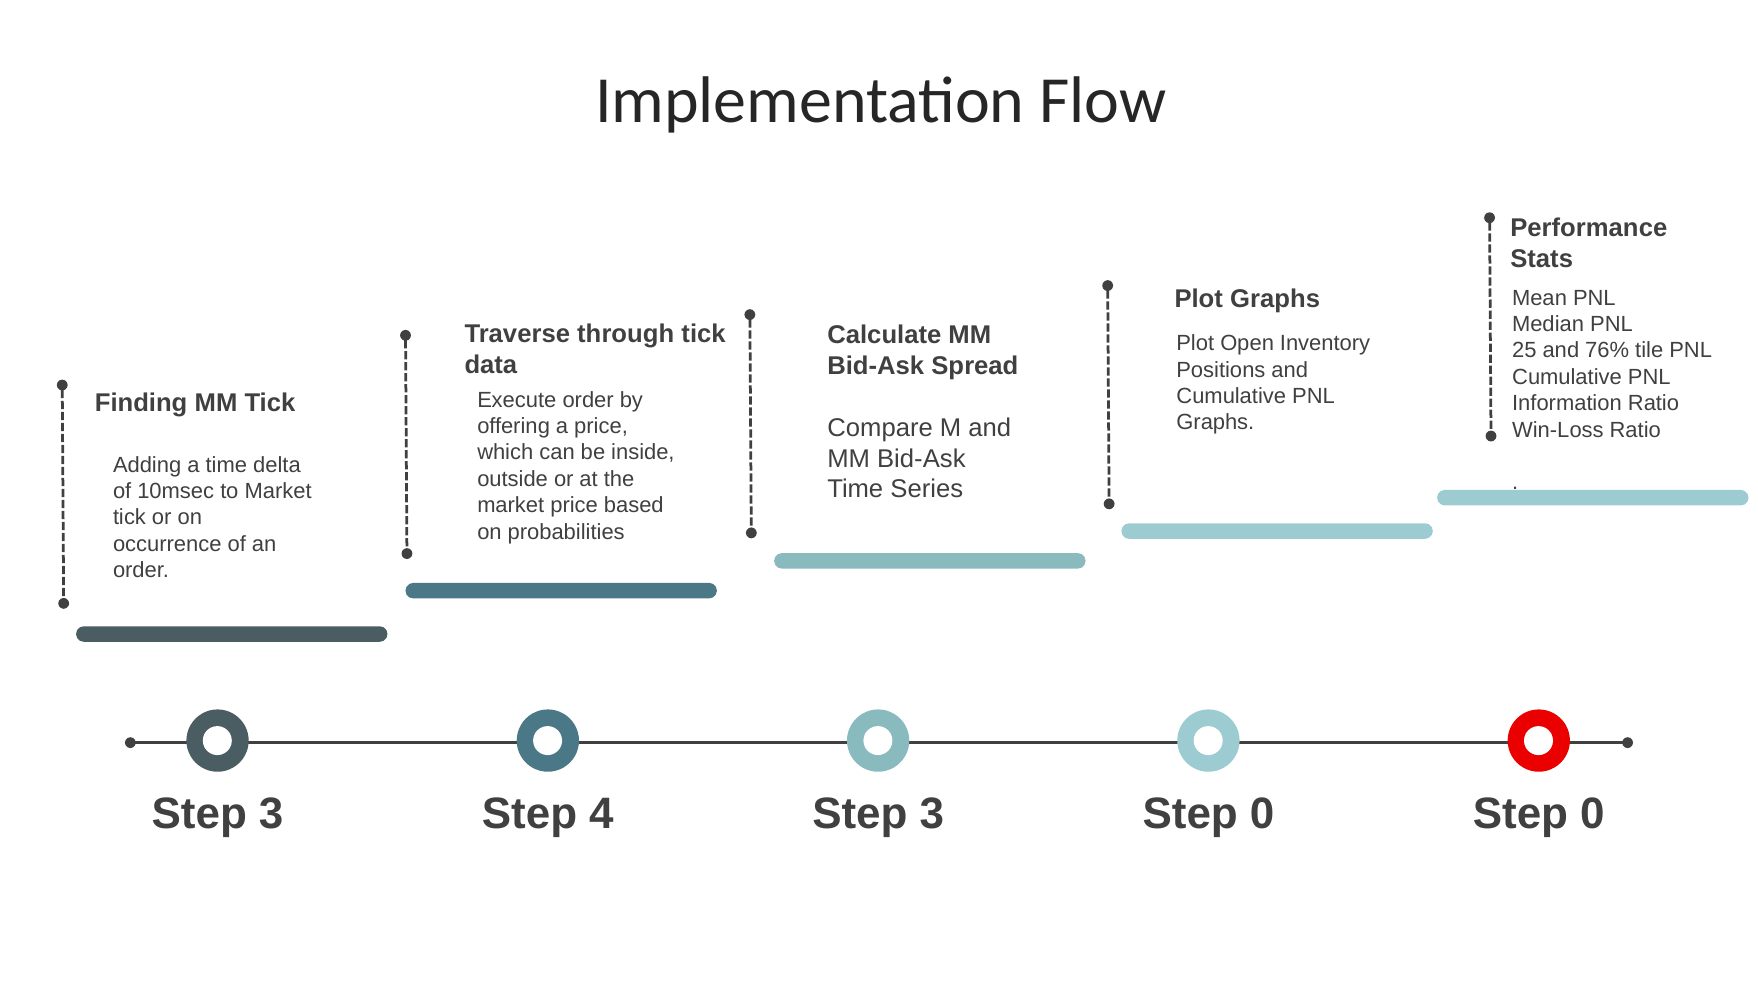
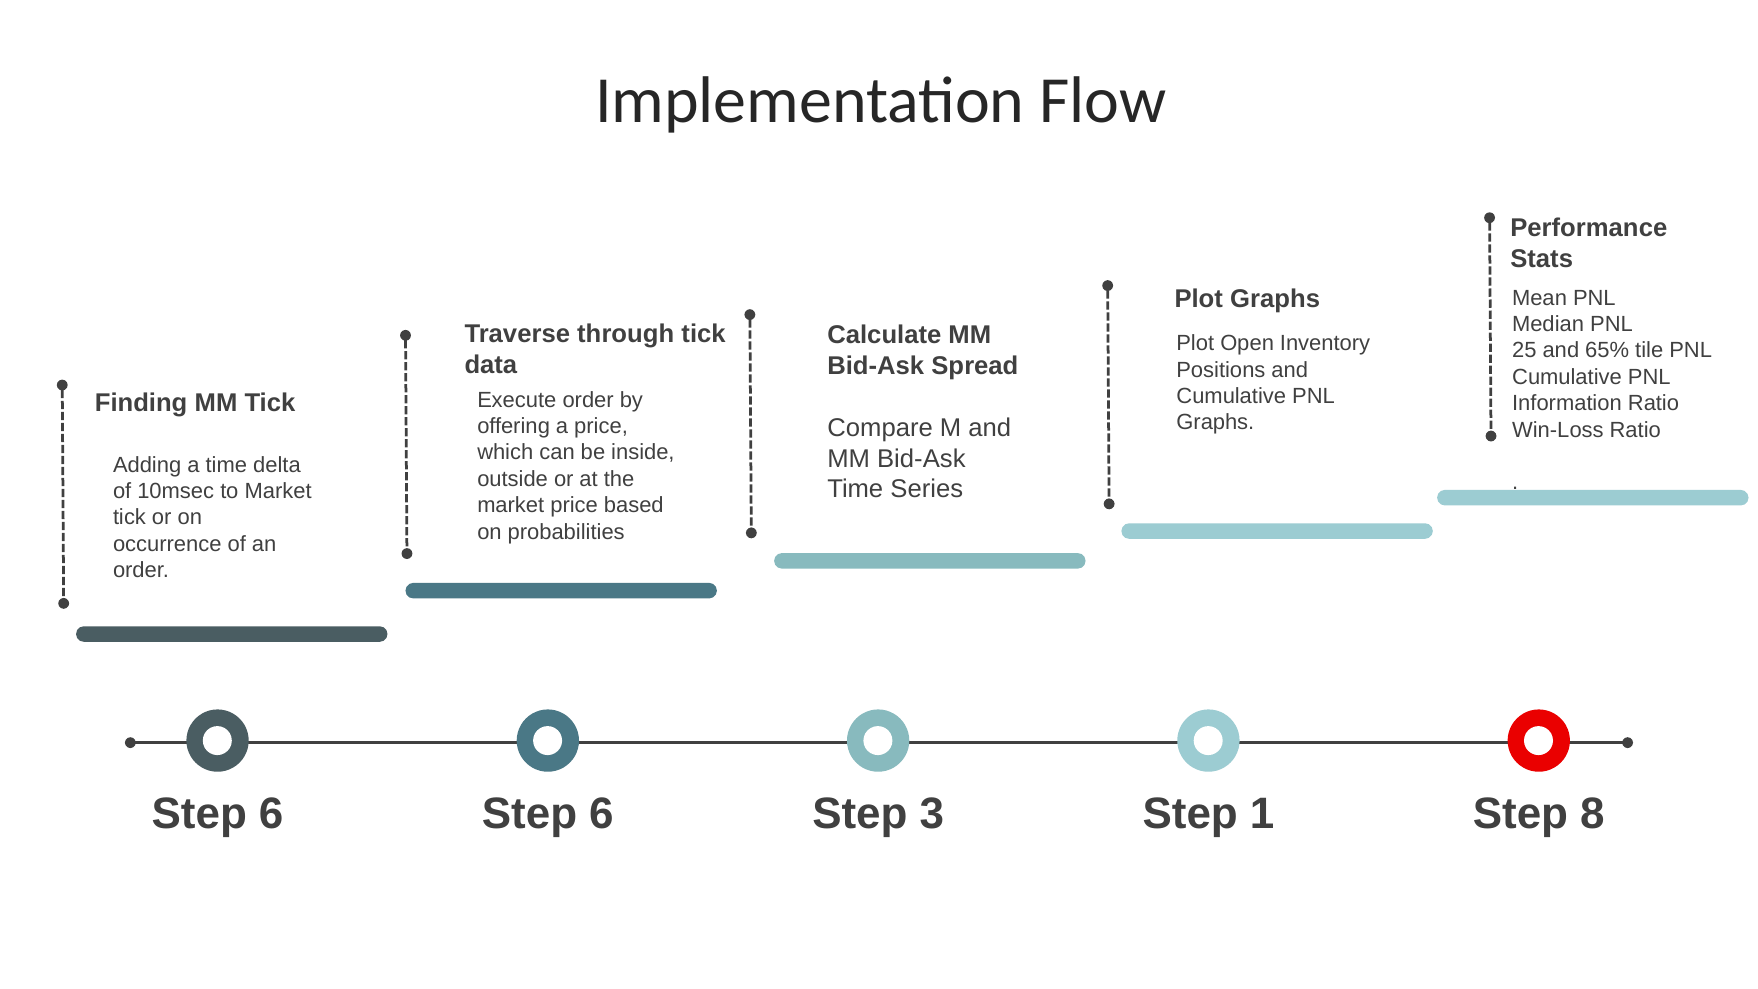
76%: 76% -> 65% (1607, 351)
3: 3 -> 6 (271, 814)
4: 4 -> 6 (601, 814)
3 Step 0: 0 -> 1 (1262, 814)
0: 0 -> 8 (1592, 814)
